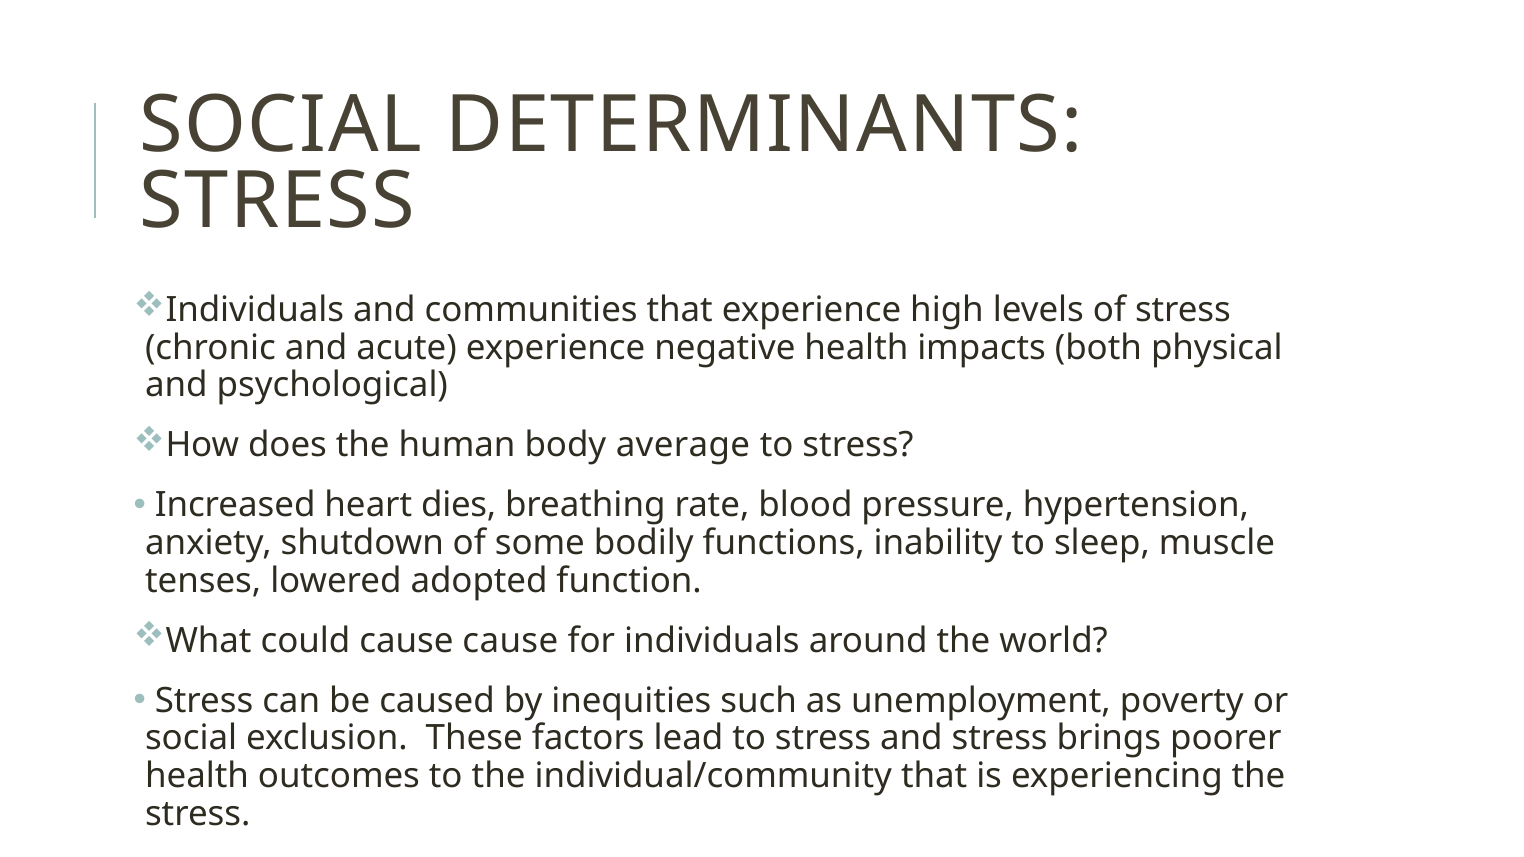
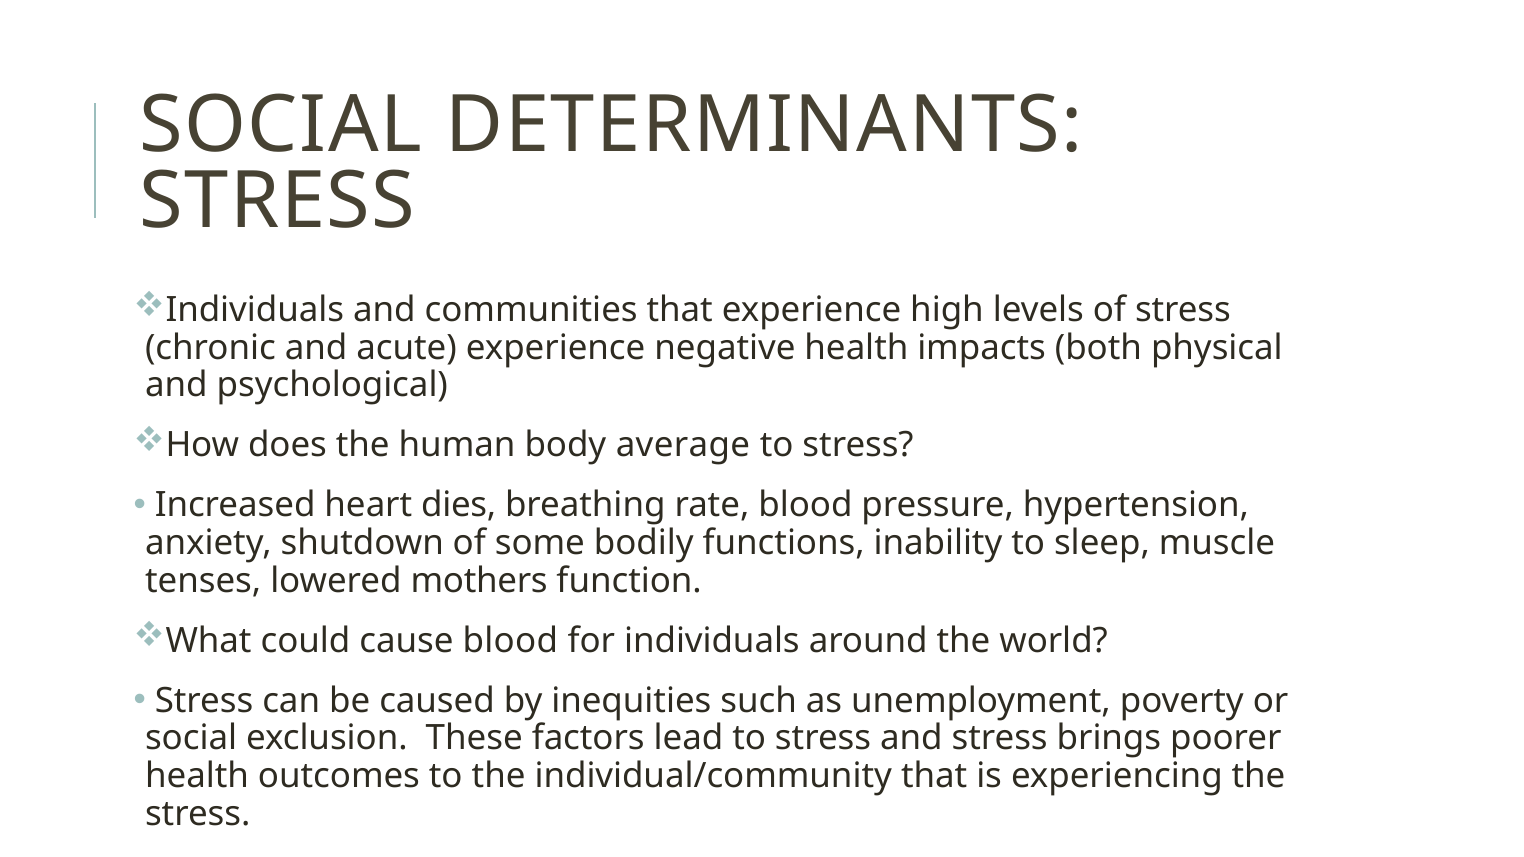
adopted: adopted -> mothers (479, 581)
cause cause: cause -> blood (510, 641)
